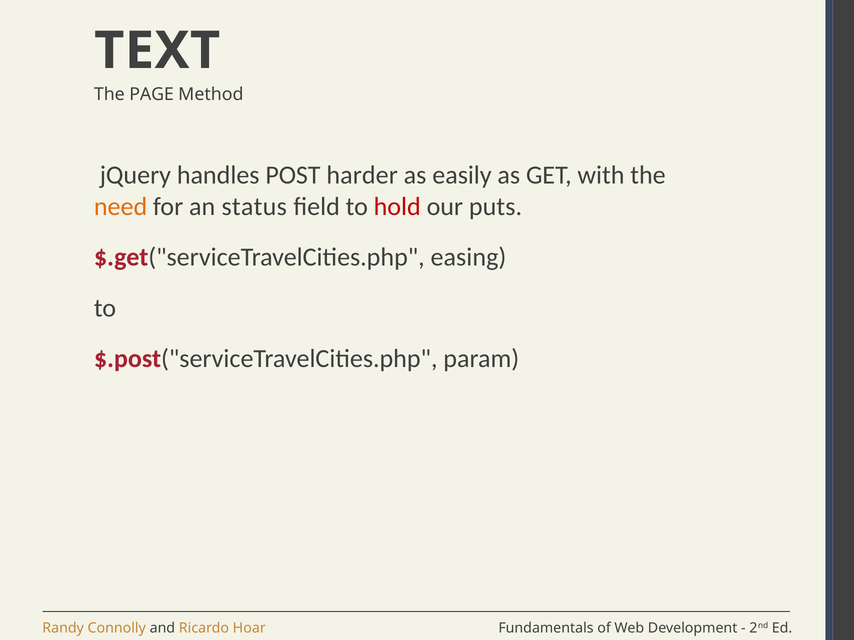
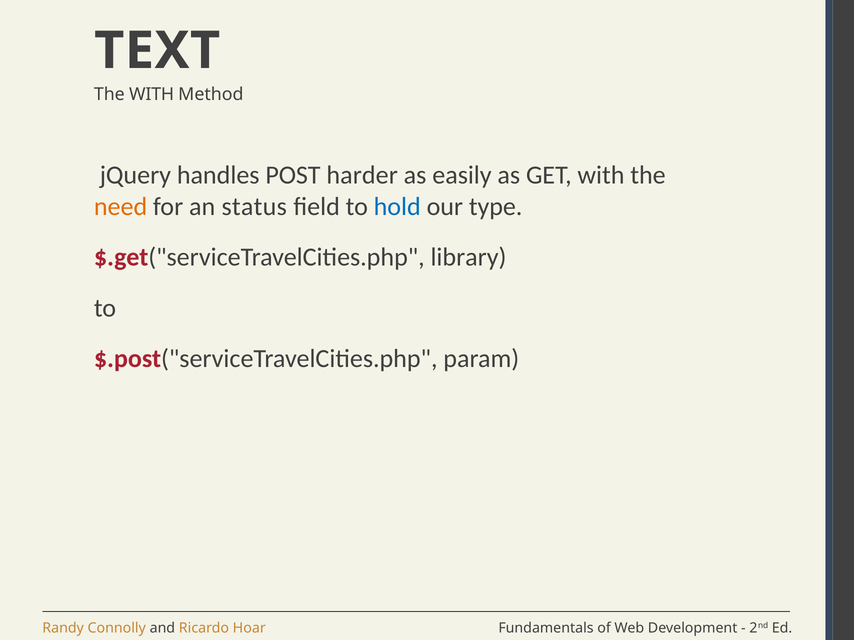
The PAGE: PAGE -> WITH (152, 94)
hold colour: red -> blue (397, 207)
puts: puts -> type (496, 207)
easing: easing -> library (468, 258)
